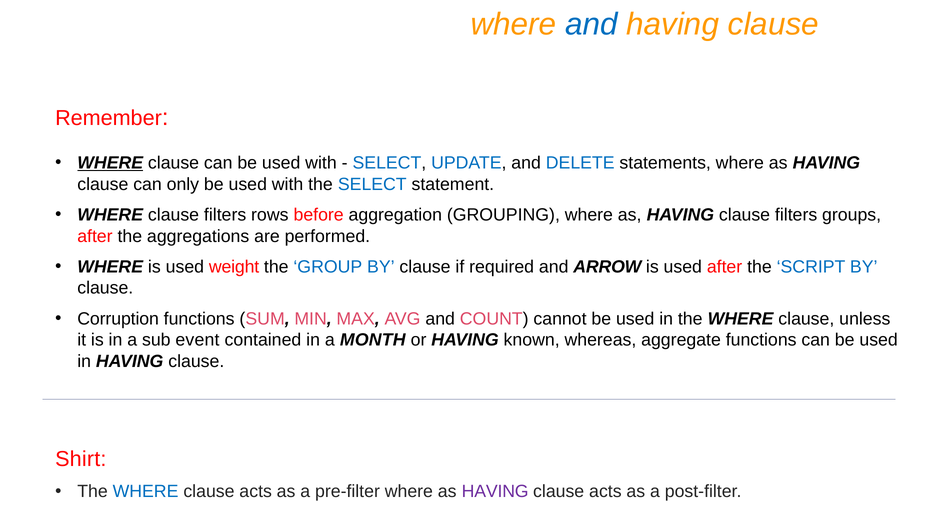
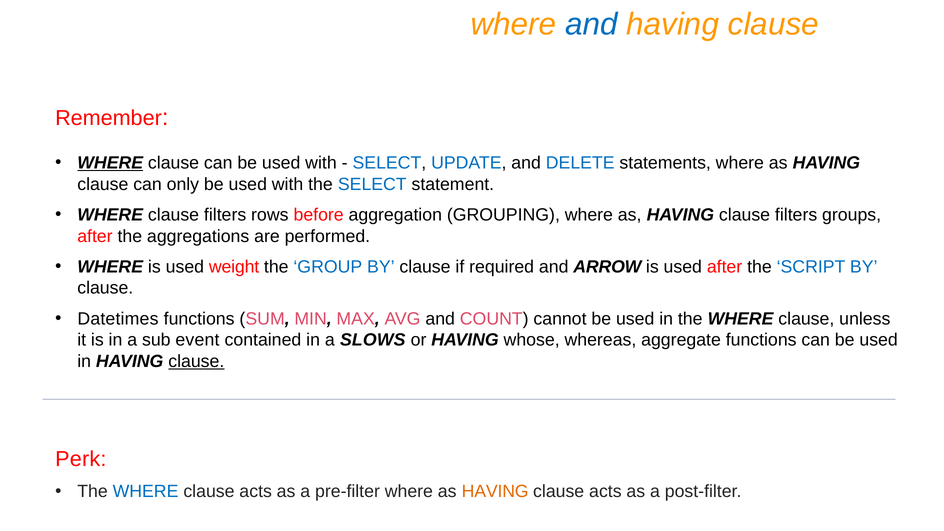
Corruption: Corruption -> Datetimes (118, 319)
MONTH: MONTH -> SLOWS (373, 340)
known: known -> whose (532, 340)
clause underline: none -> present (196, 361)
Shirt: Shirt -> Perk (81, 459)
HAVING colour: purple -> orange (495, 492)
